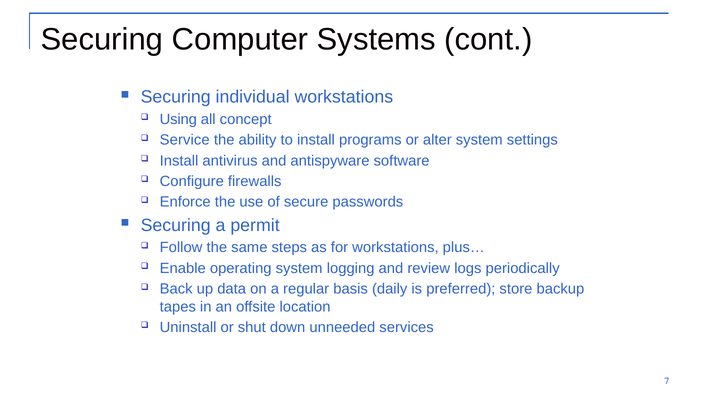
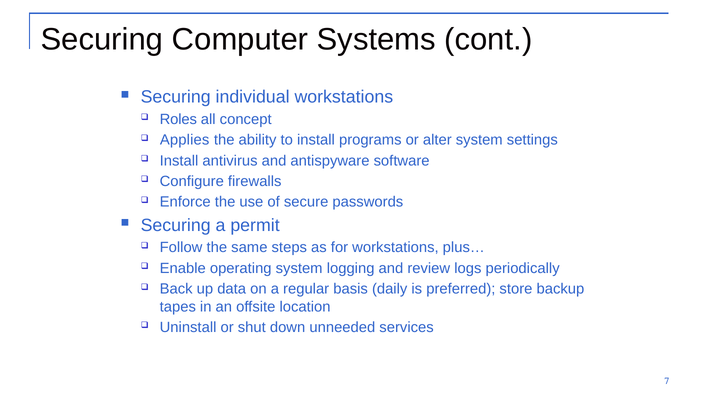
Using: Using -> Roles (178, 119)
Service: Service -> Applies (185, 140)
